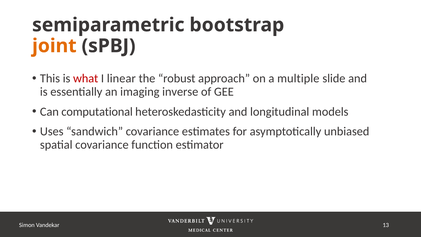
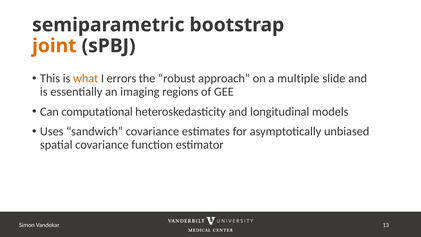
what colour: red -> orange (86, 78)
linear: linear -> errors (121, 78)
inverse: inverse -> regions (180, 92)
